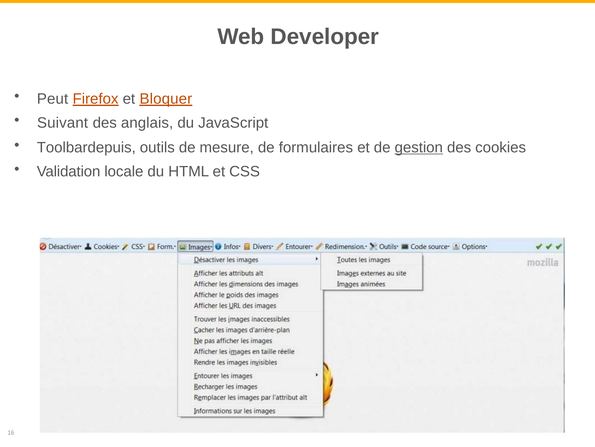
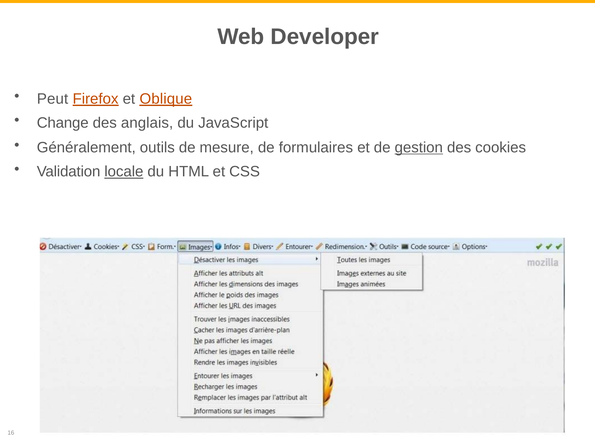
Bloquer: Bloquer -> Oblique (166, 99)
Suivant: Suivant -> Change (63, 123)
Toolbardepuis: Toolbardepuis -> Généralement (86, 147)
locale underline: none -> present (124, 171)
